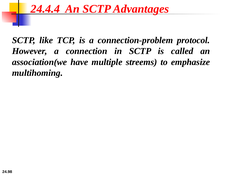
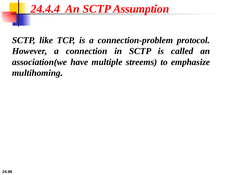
Advantages: Advantages -> Assumption (141, 9)
